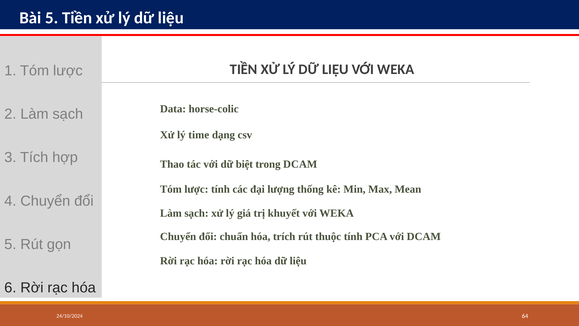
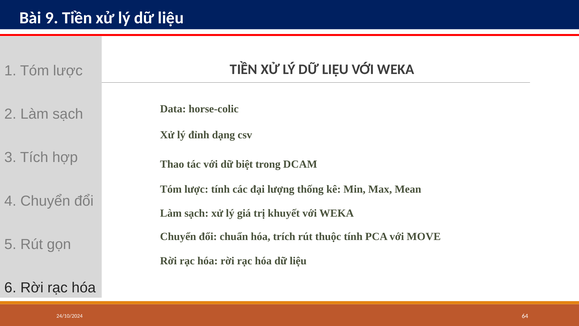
Bài 5: 5 -> 9 (52, 18)
time: time -> đỉnh (199, 135)
với DCAM: DCAM -> MOVE (424, 236)
